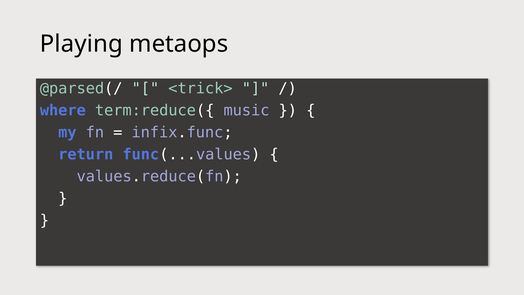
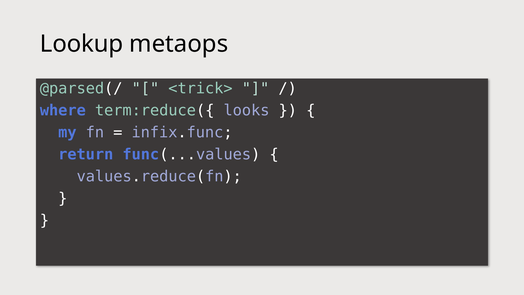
Playing: Playing -> Lookup (82, 44)
music: music -> looks (247, 110)
